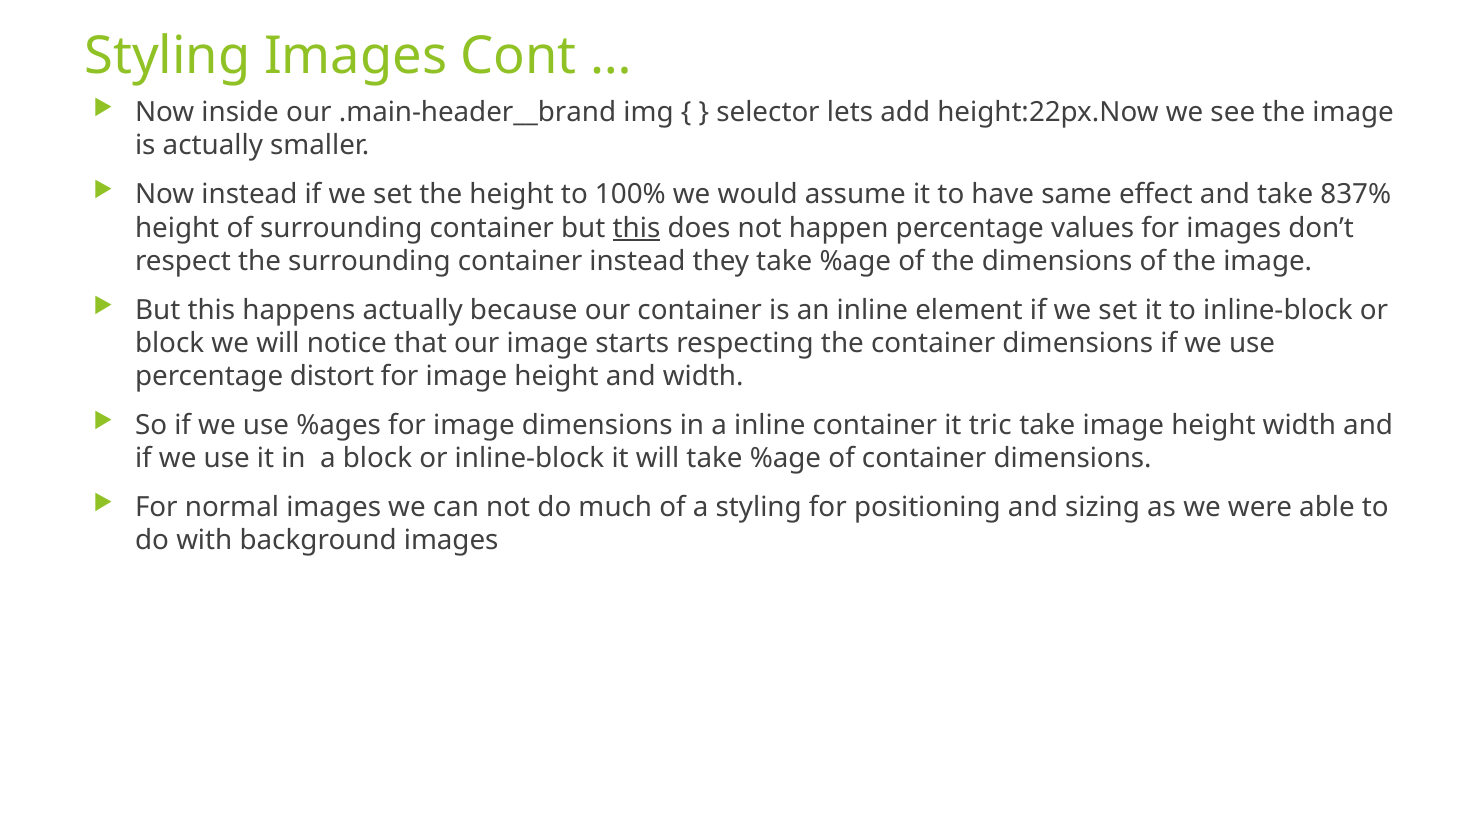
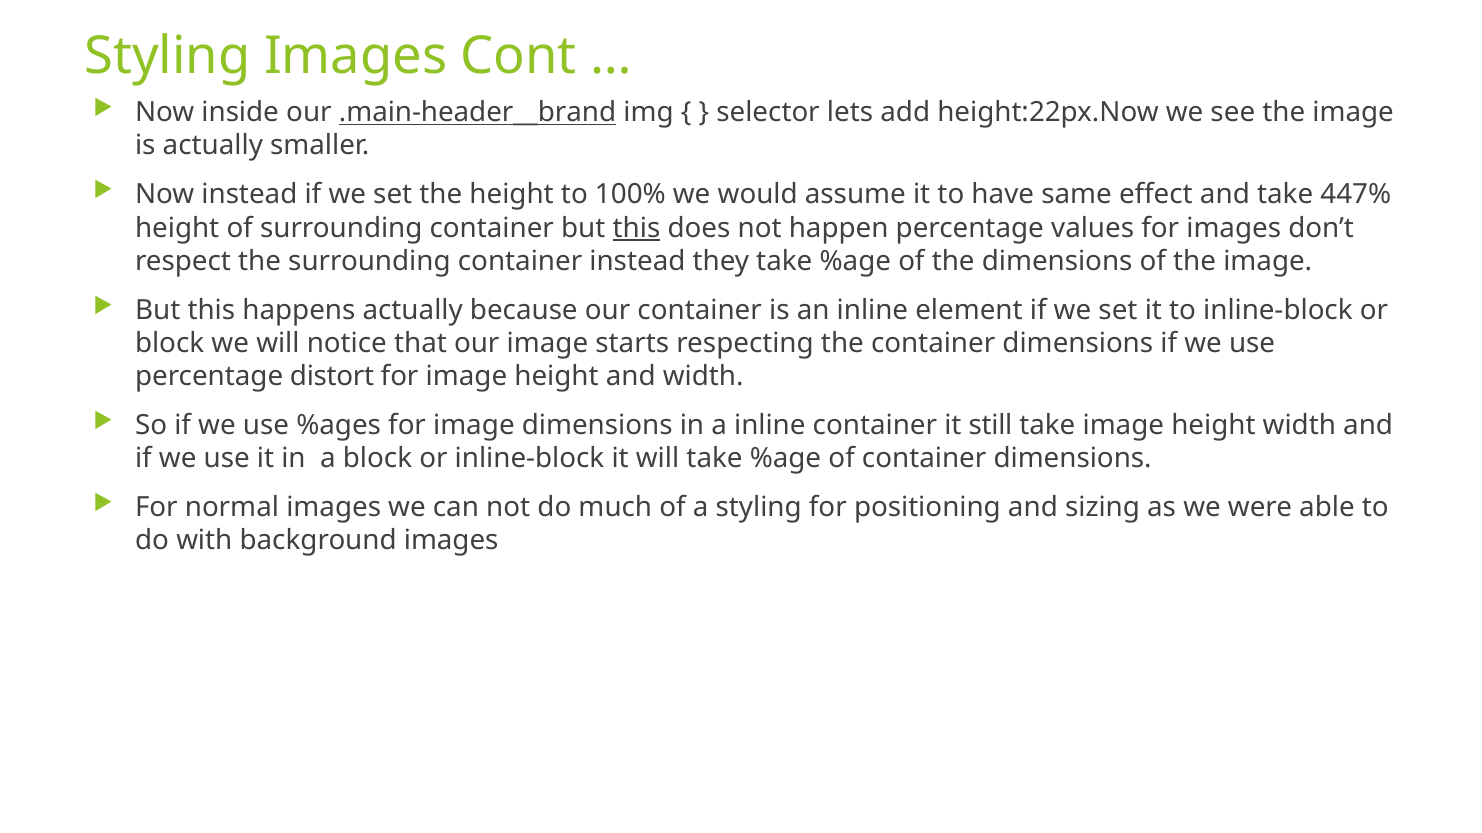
.main-header__brand underline: none -> present (478, 113)
837%: 837% -> 447% (1356, 195)
tric: tric -> still (991, 426)
